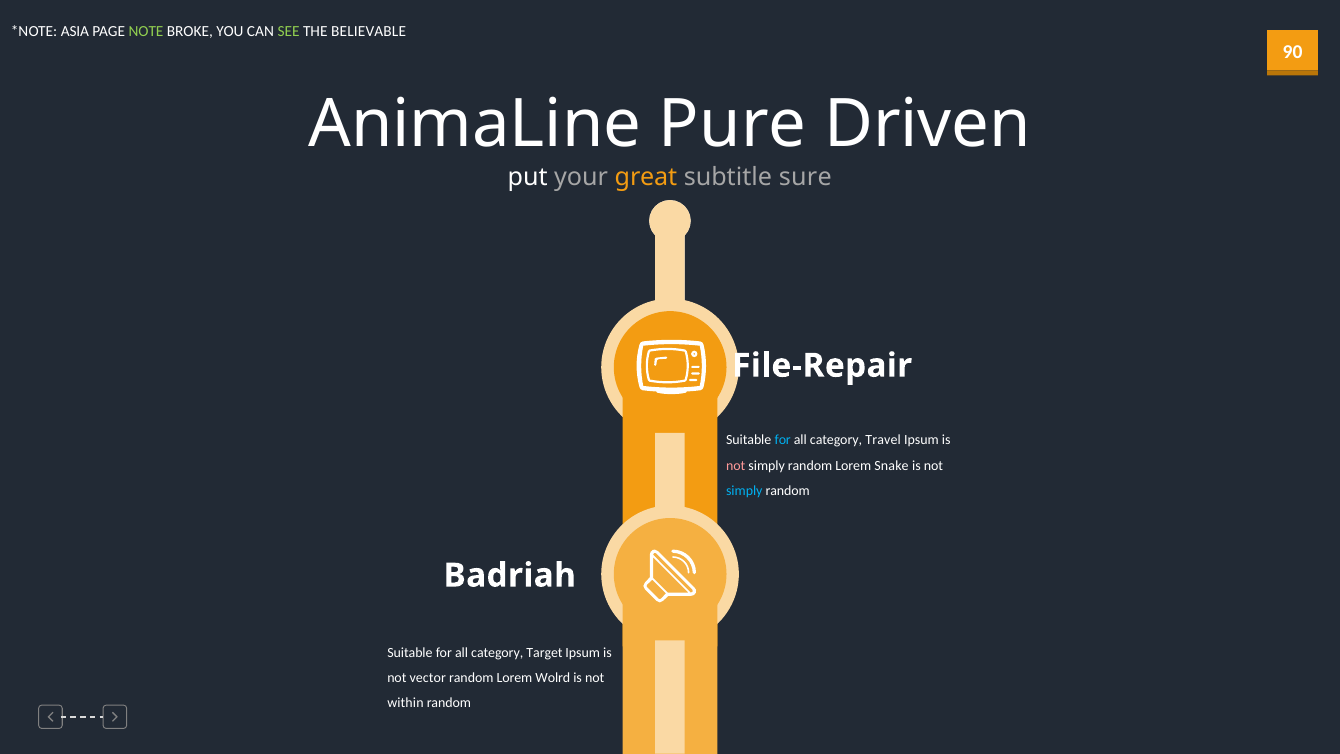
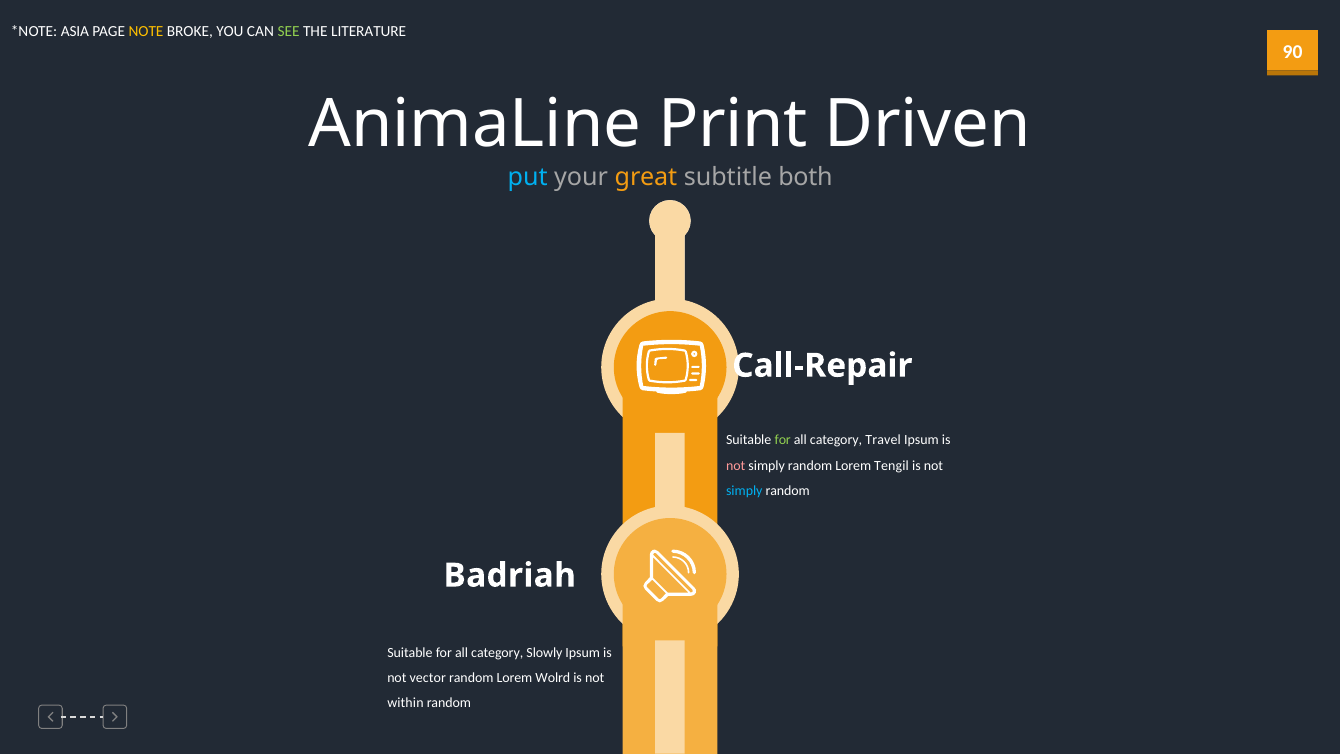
NOTE colour: light green -> yellow (146, 32)
BELIEVABLE: BELIEVABLE -> LITERATURE (369, 32)
Pure: Pure -> Print (733, 125)
put colour: white -> light blue (528, 178)
sure: sure -> both (806, 178)
File-Repair: File-Repair -> Call-Repair (822, 366)
for colour: light blue -> light green (783, 440)
Snake: Snake -> Tengil (892, 465)
Target: Target -> Slowly (544, 653)
